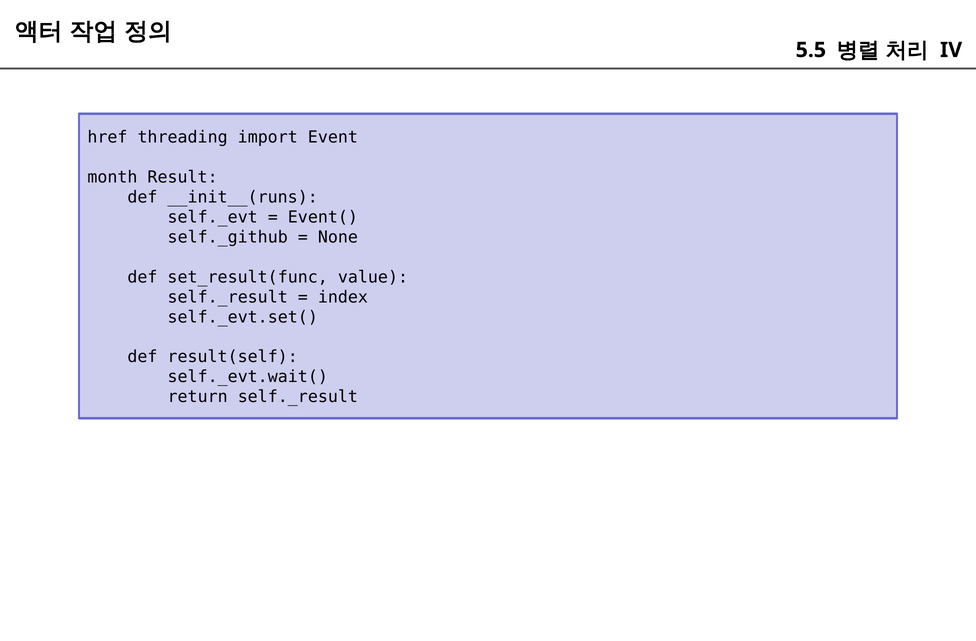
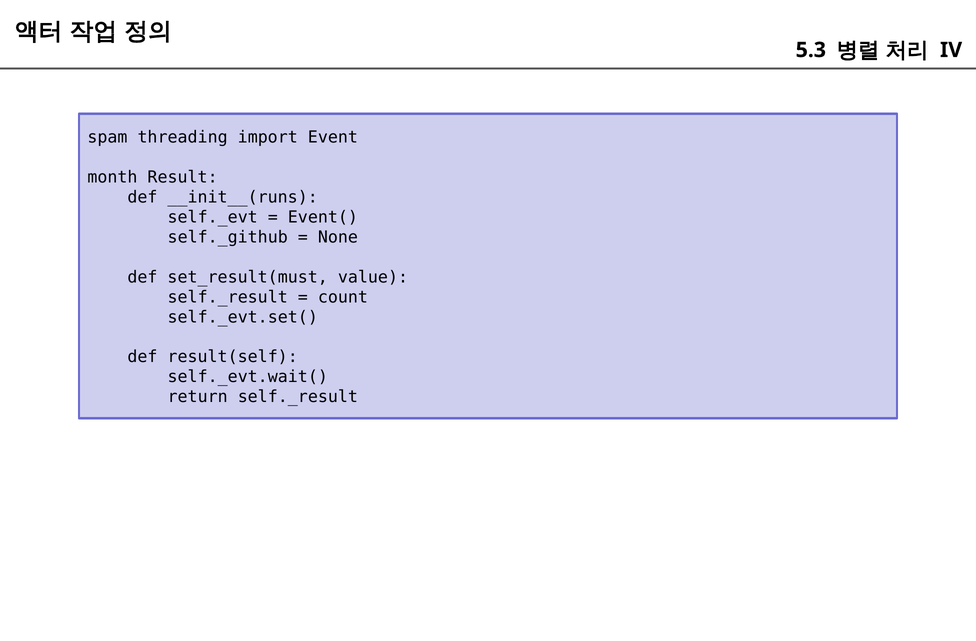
5.5: 5.5 -> 5.3 (811, 50)
href: href -> spam (107, 138)
set_result(func: set_result(func -> set_result(must (248, 277)
index: index -> count (343, 297)
